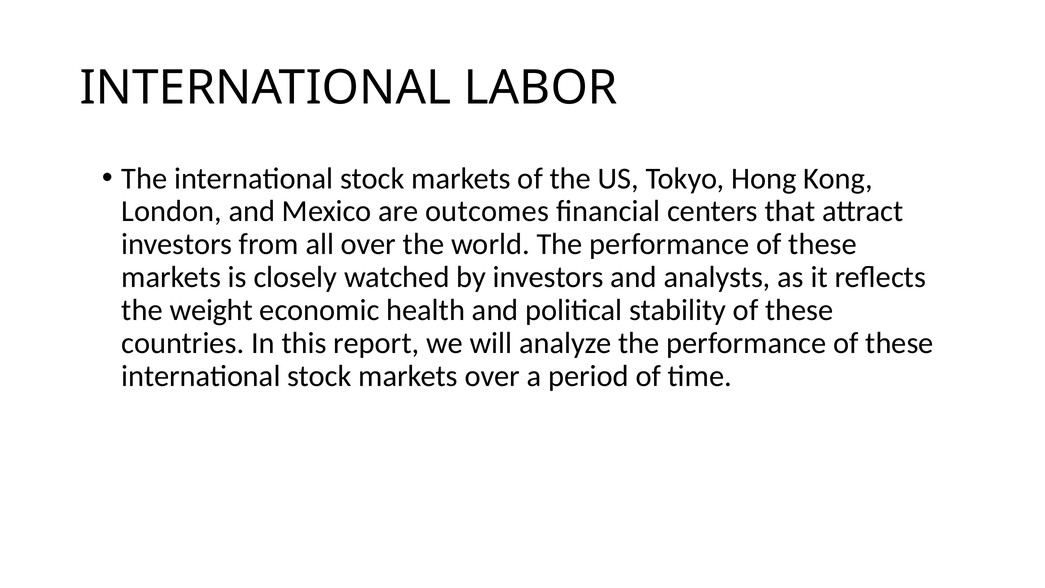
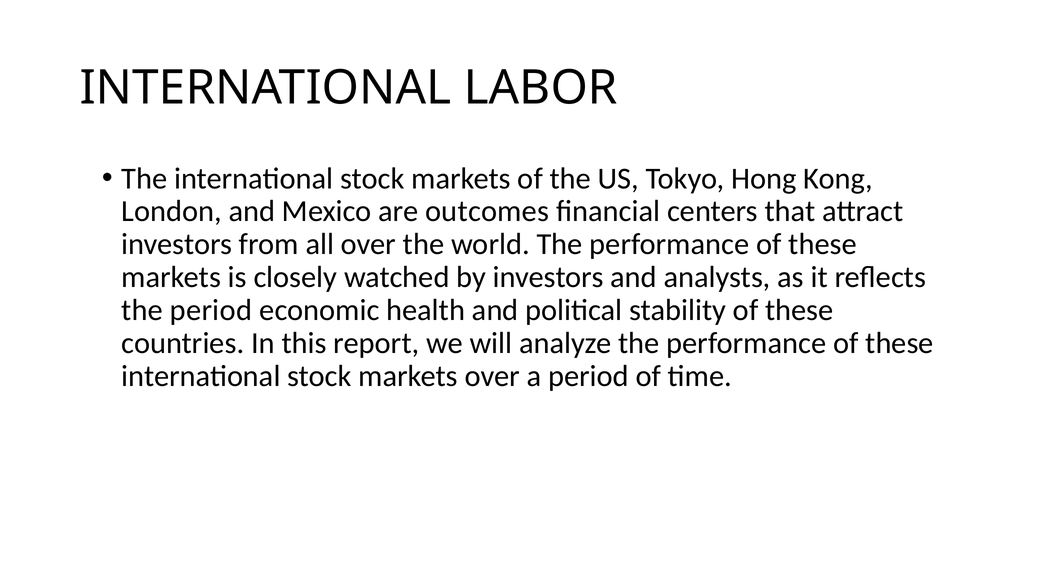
the weight: weight -> period (211, 310)
